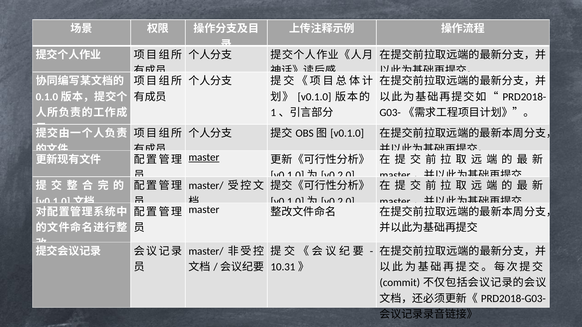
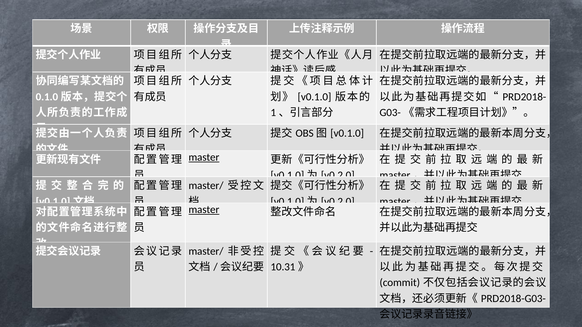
master underline: none -> present (204, 210)
